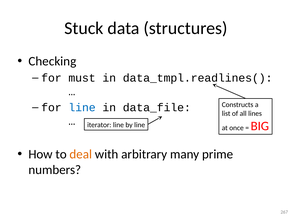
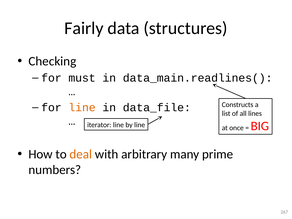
Stuck: Stuck -> Fairly (84, 28)
data_tmpl.readlines(: data_tmpl.readlines( -> data_main.readlines( (198, 78)
line colour: blue -> orange (82, 107)
